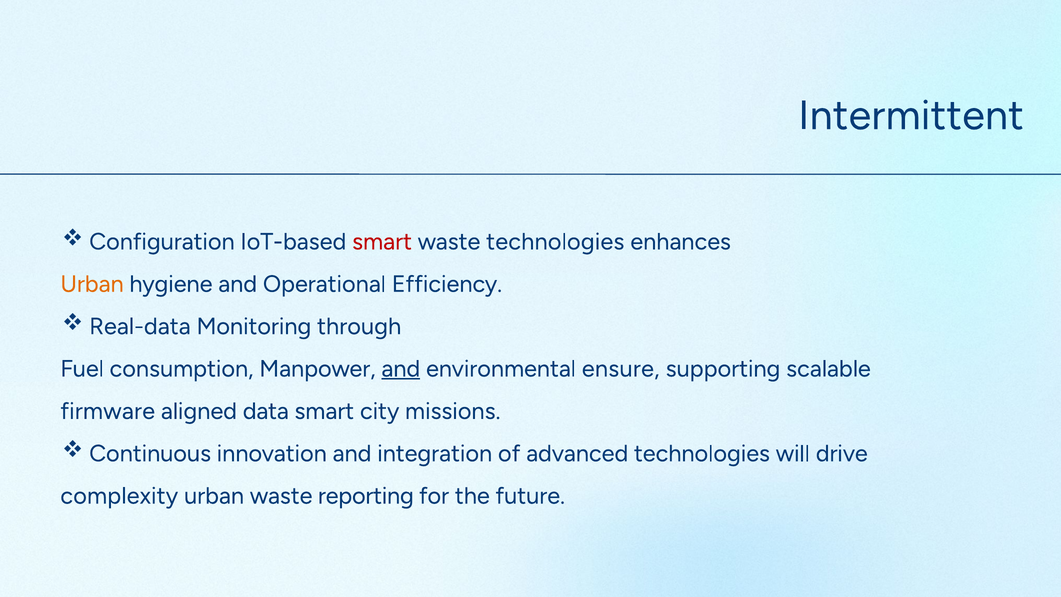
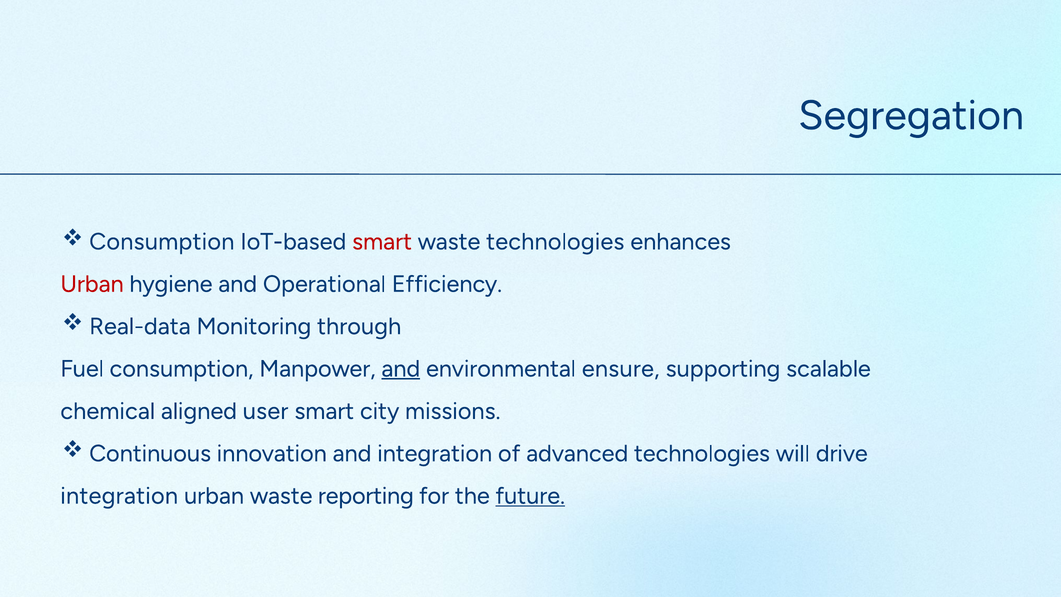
Intermittent: Intermittent -> Segregation (911, 116)
Configuration: Configuration -> Consumption (162, 242)
Urban colour: orange -> red (92, 284)
firmware: firmware -> chemical (108, 411)
data: data -> user (266, 411)
complexity: complexity -> integration (119, 496)
future underline: none -> present (530, 496)
